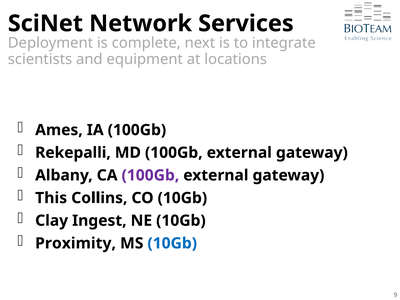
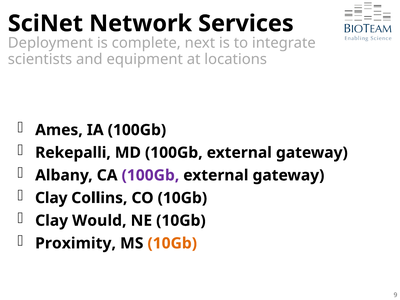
This: This -> Clay (51, 198)
Ingest: Ingest -> Would (99, 221)
10Gb colour: blue -> orange (172, 243)
